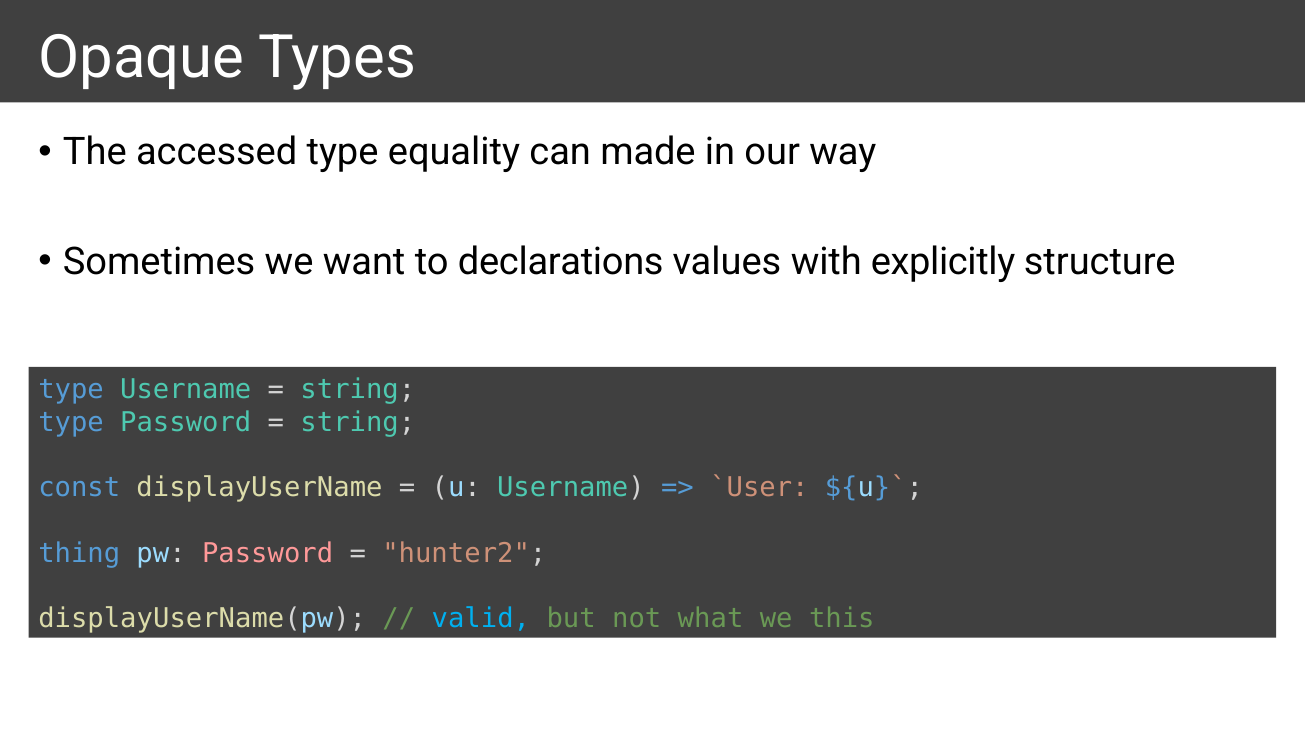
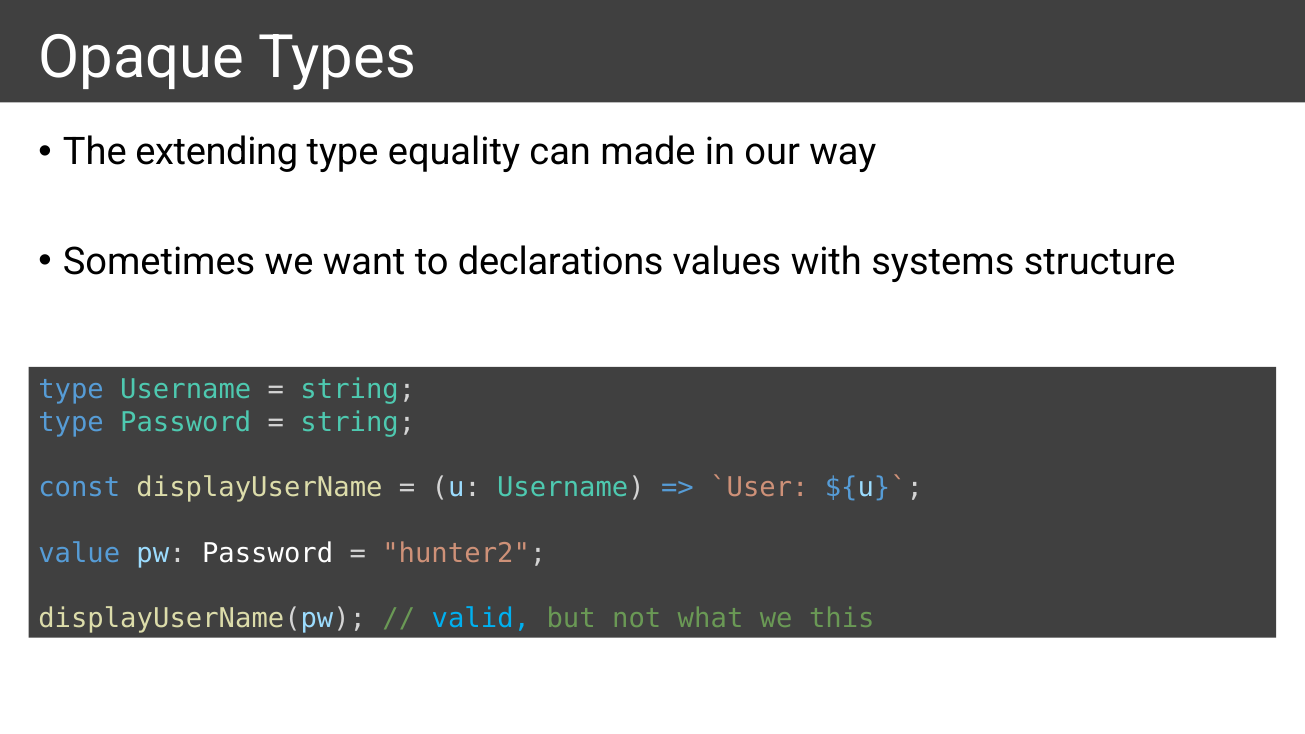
accessed: accessed -> extending (217, 152)
explicitly: explicitly -> systems (943, 261)
thing: thing -> value (79, 553)
Password colour: pink -> white (268, 553)
